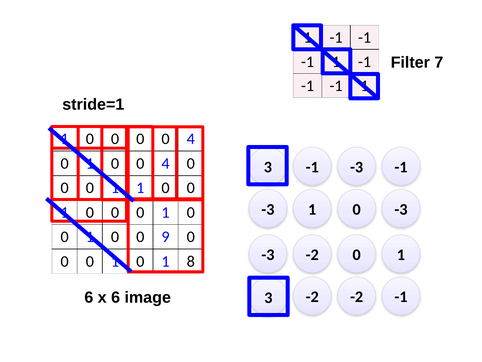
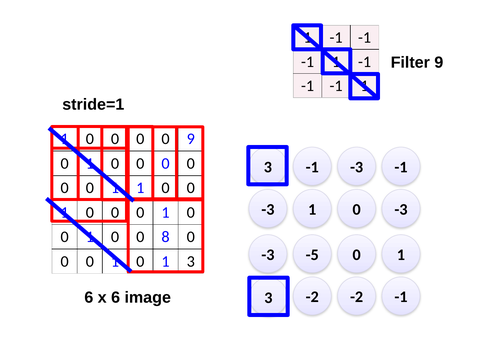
Filter 7: 7 -> 9 (439, 62)
4: 4 -> 9 (191, 139)
4: 4 -> 0 (166, 163)
9: 9 -> 8 (166, 237)
-3 -2: -2 -> -5 (312, 254)
8: 8 -> 3 (191, 261)
